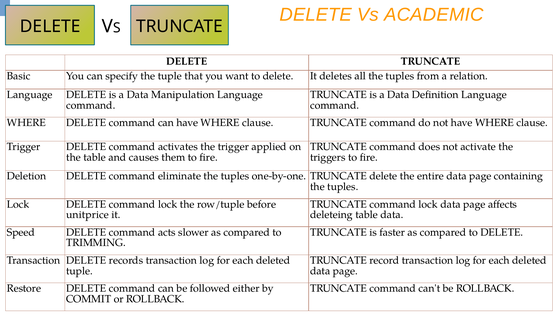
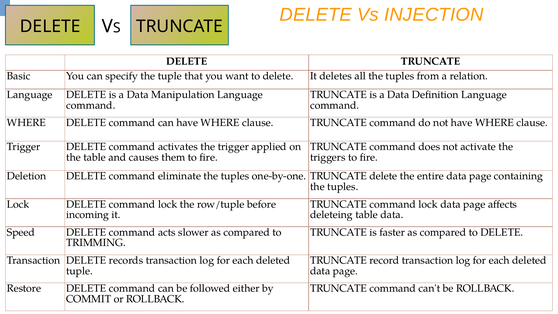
ACADEMIC: ACADEMIC -> INJECTION (434, 15)
unitprice: unitprice -> incoming (88, 215)
